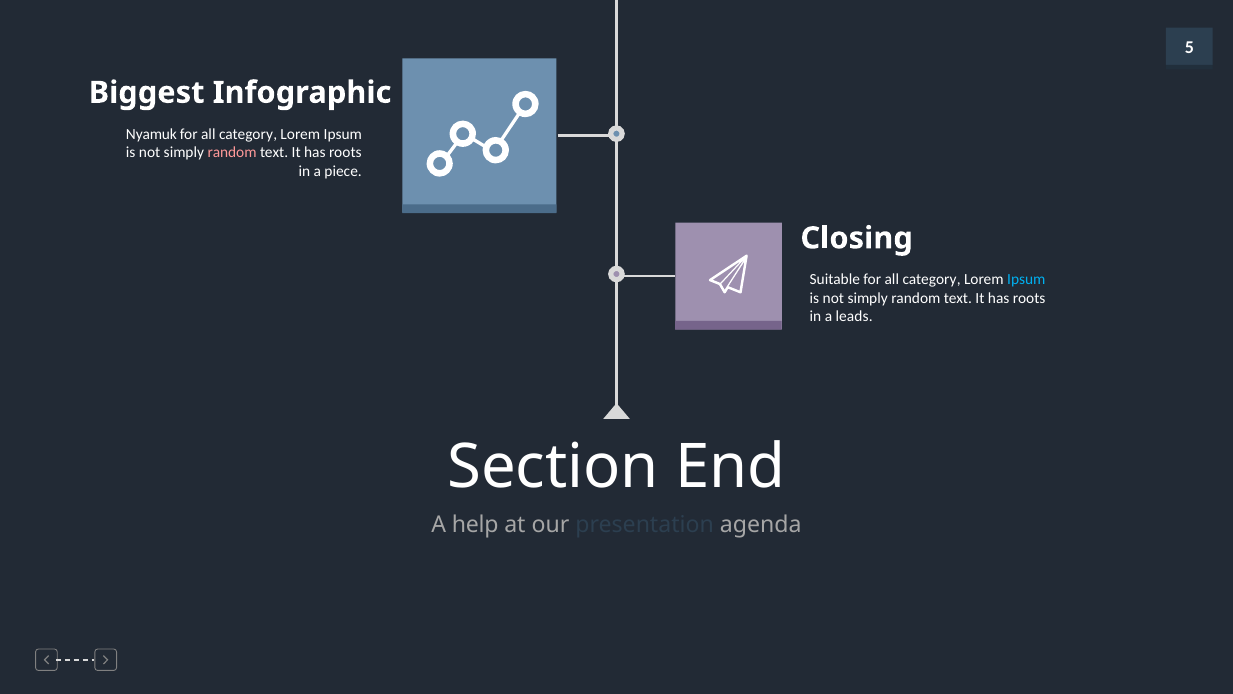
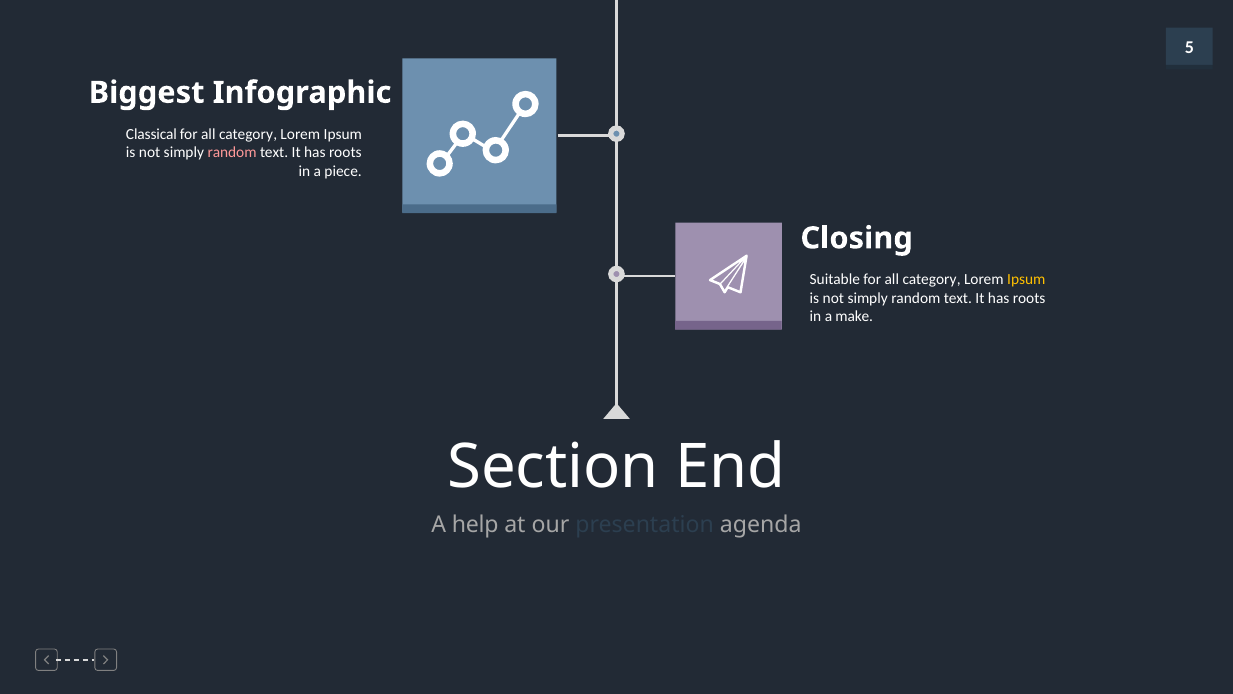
Nyamuk: Nyamuk -> Classical (151, 134)
Ipsum colour: light blue -> yellow (1026, 279)
leads: leads -> make (854, 316)
